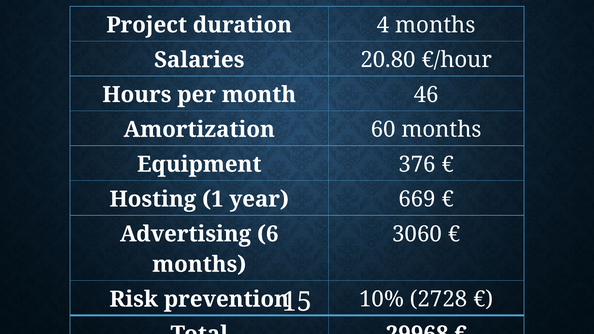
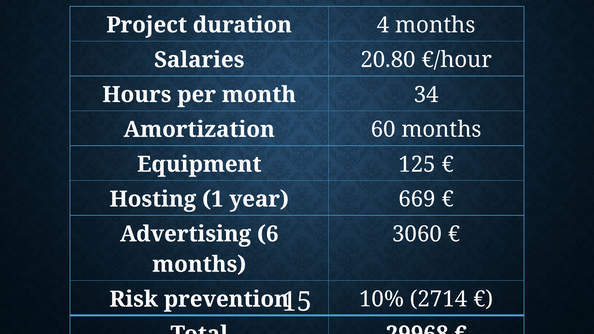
46: 46 -> 34 (426, 95)
376: 376 -> 125 (417, 164)
2728: 2728 -> 2714 (439, 299)
